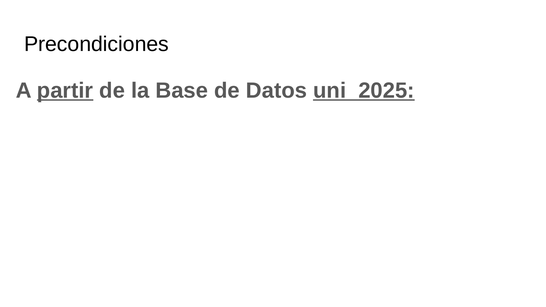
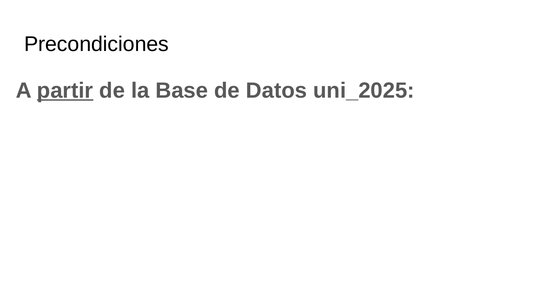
uni_2025 underline: present -> none (364, 91)
